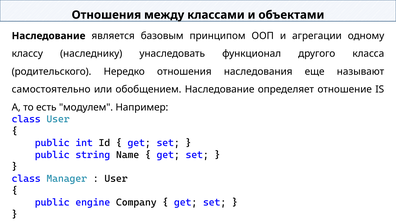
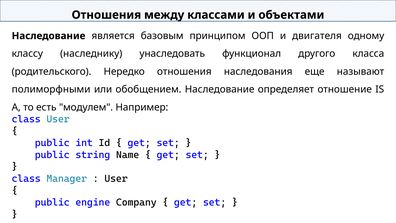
агрегации: агрегации -> двигателя (317, 36)
самостоятельно: самостоятельно -> полиморфными (51, 89)
